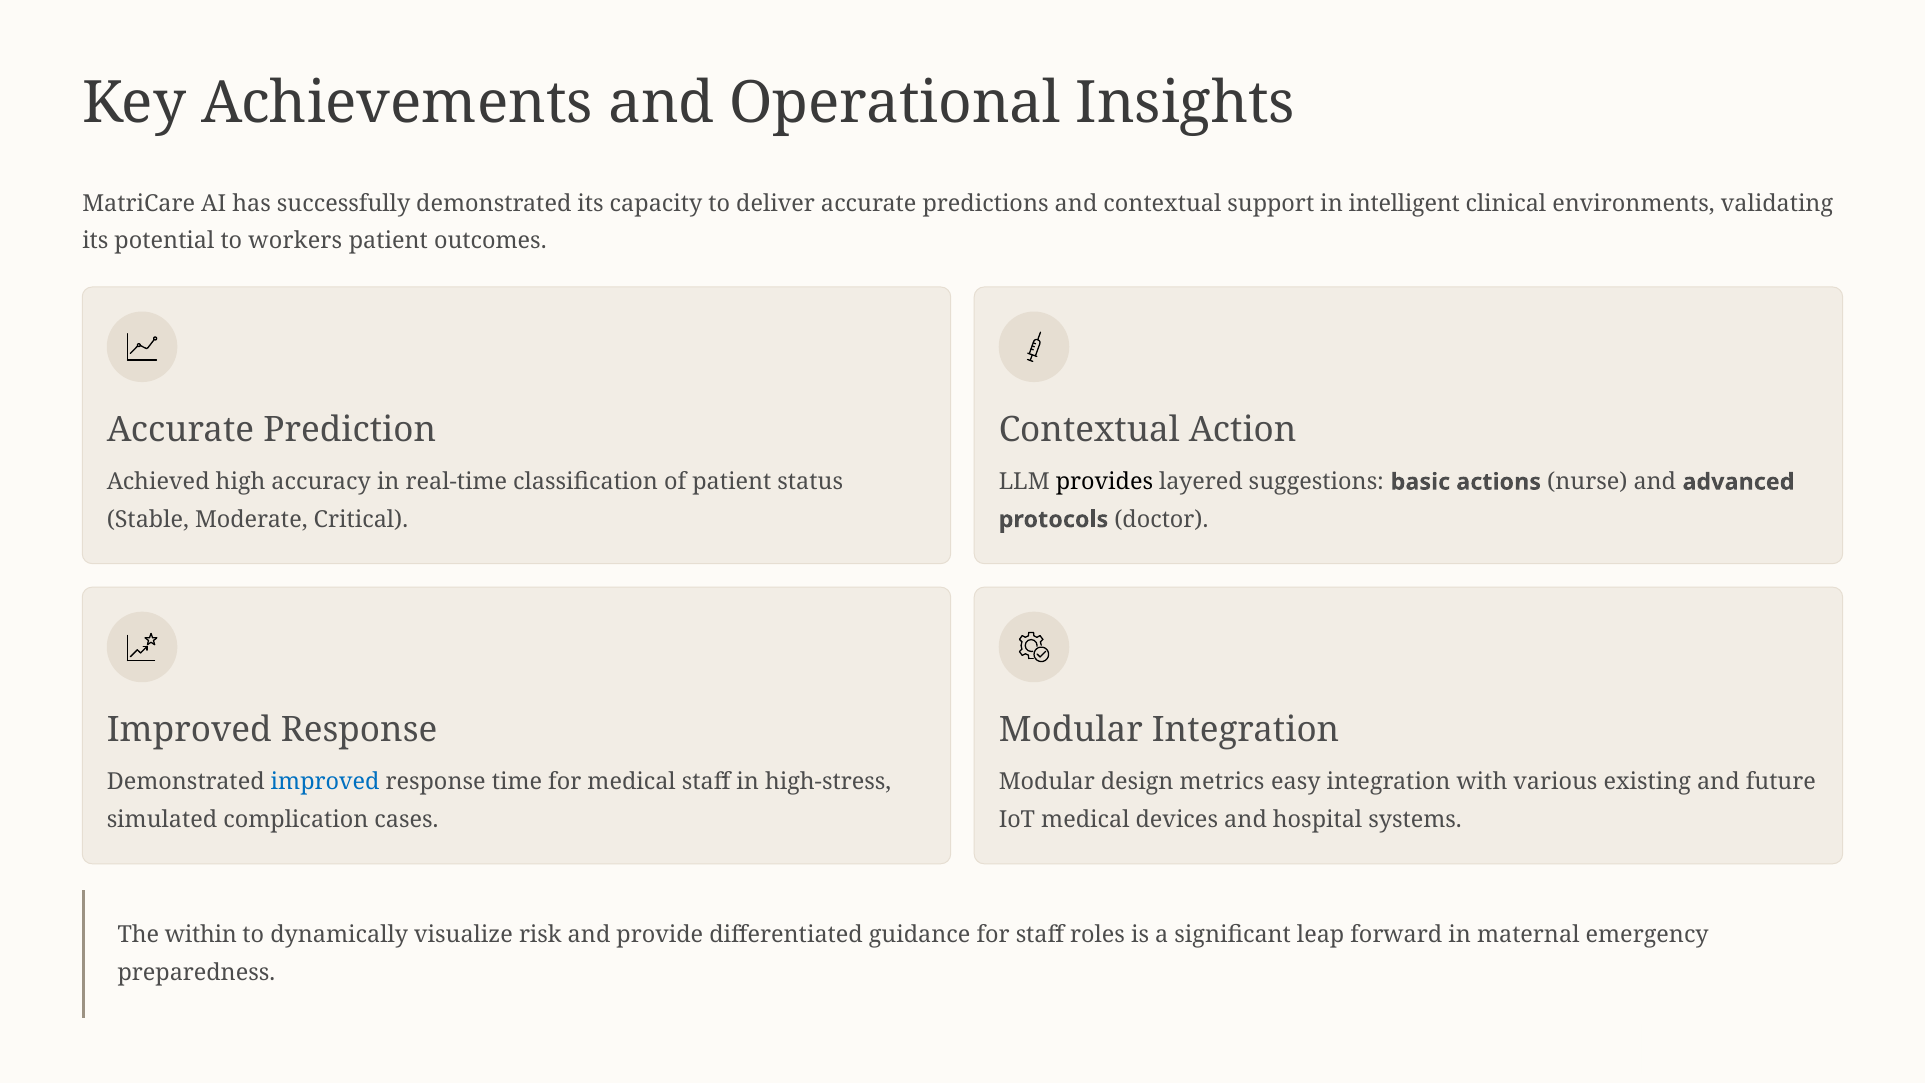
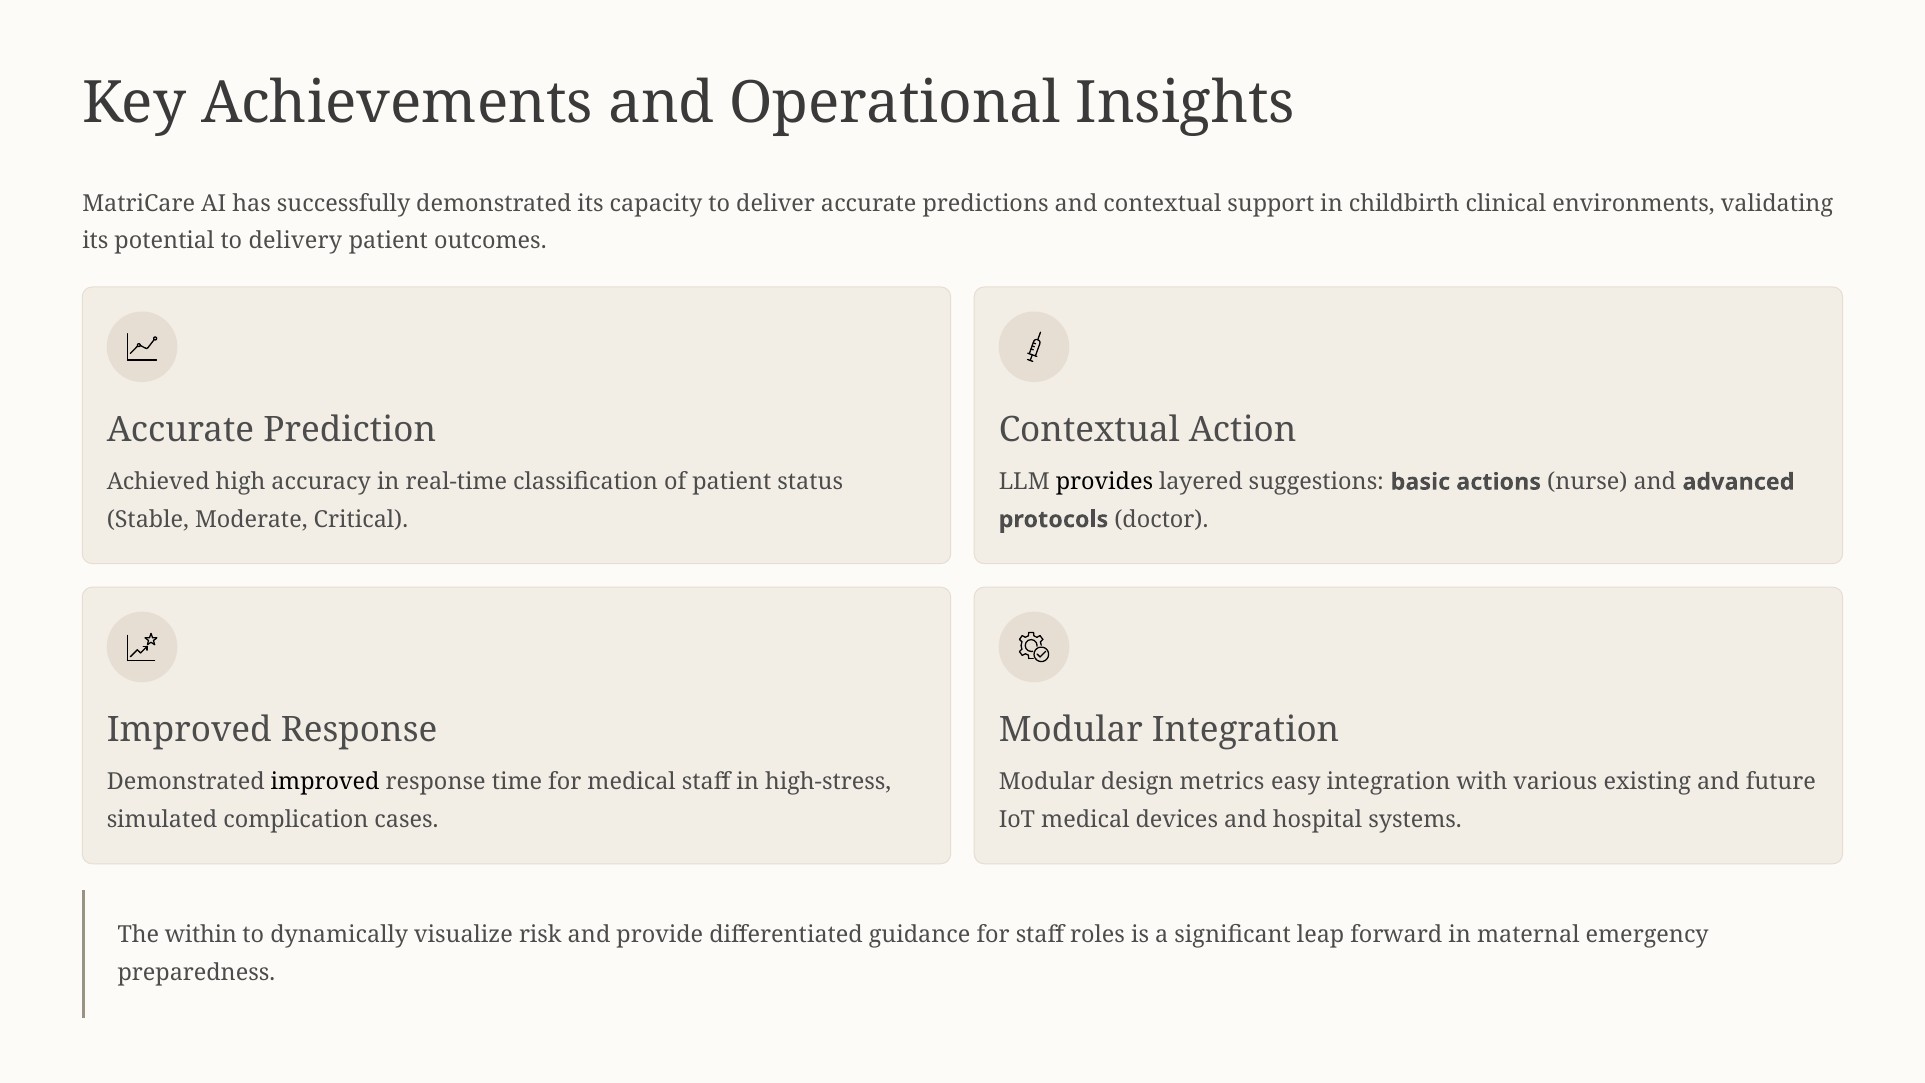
intelligent: intelligent -> childbirth (1404, 203)
workers: workers -> delivery (295, 241)
improved colour: blue -> black (325, 782)
